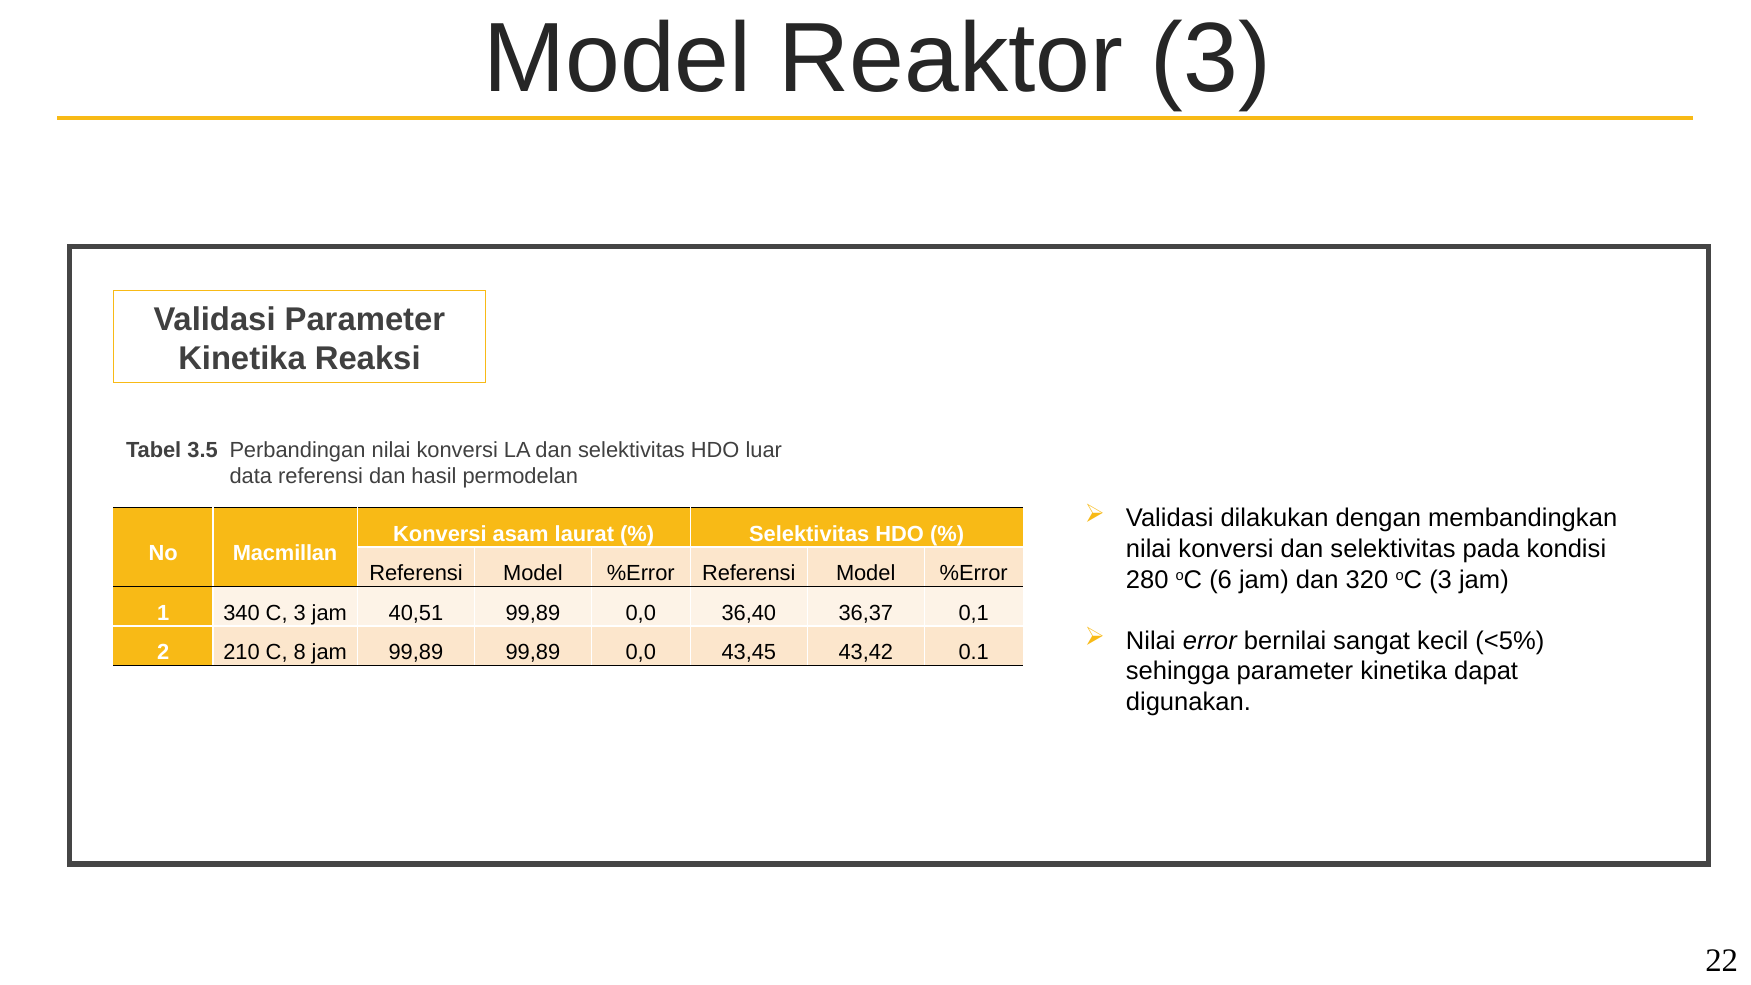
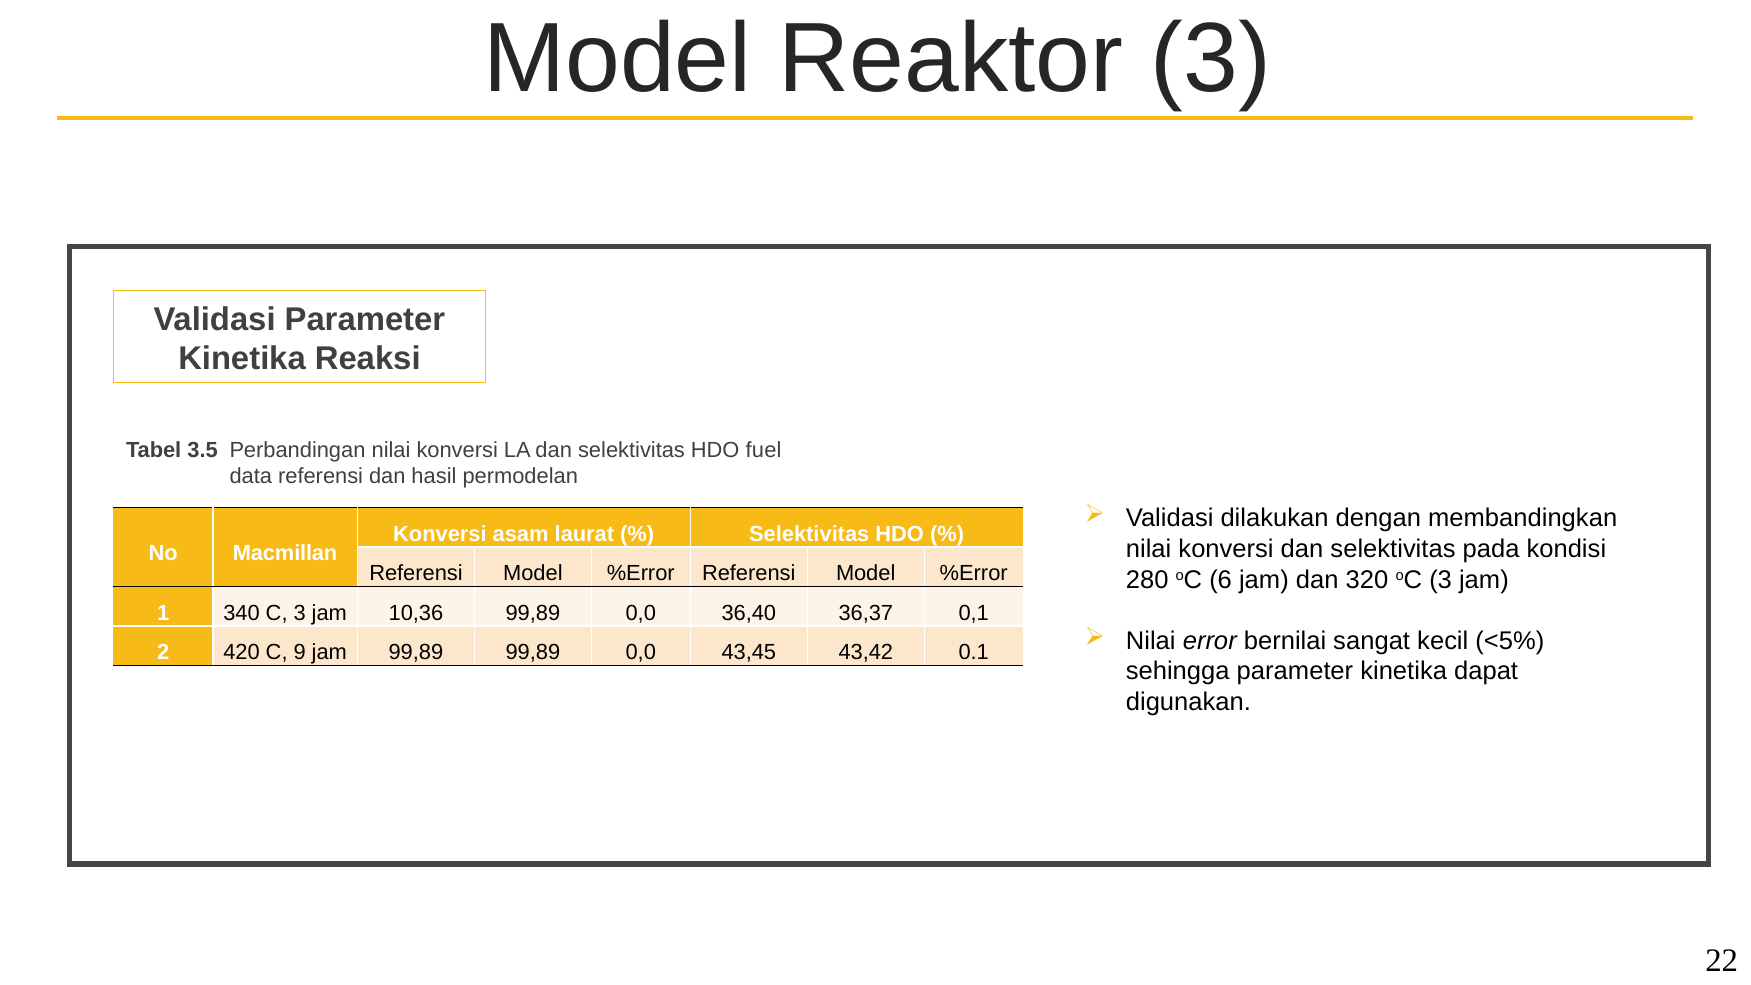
luar: luar -> fuel (764, 450)
40,51: 40,51 -> 10,36 (416, 613)
210: 210 -> 420 (242, 652)
8: 8 -> 9 (300, 652)
